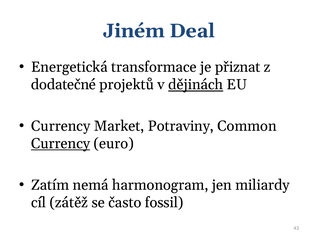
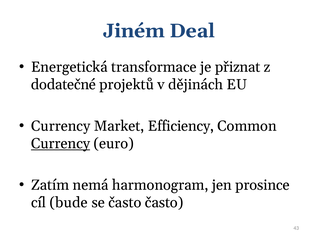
dějinách underline: present -> none (196, 84)
Potraviny: Potraviny -> Efficiency (181, 126)
miliardy: miliardy -> prosince (263, 185)
zátěž: zátěž -> bude (69, 202)
často fossil: fossil -> často (164, 202)
